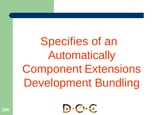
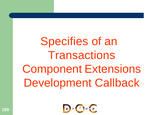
Automatically: Automatically -> Transactions (82, 55)
Bundling: Bundling -> Callback (117, 83)
